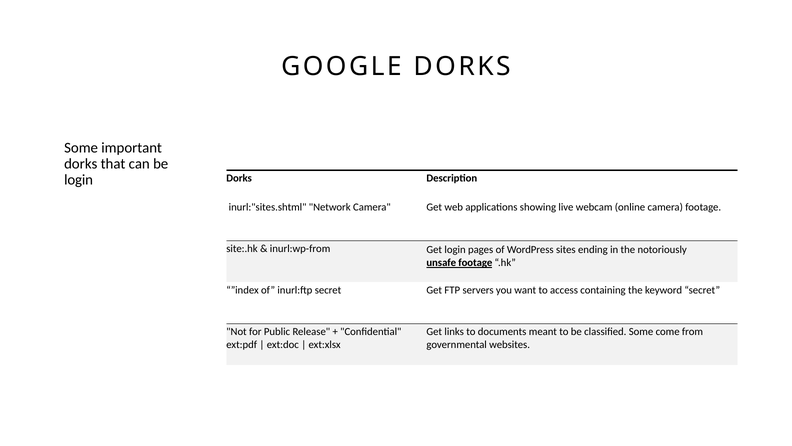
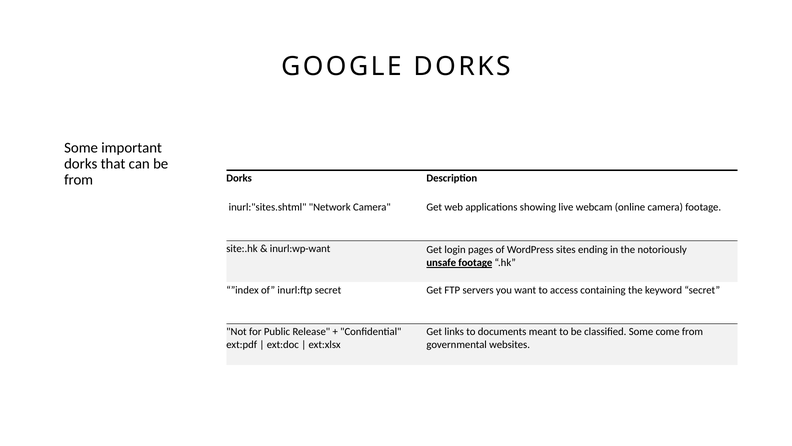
login: login -> from (79, 180)
inurl:wp-from: inurl:wp-from -> inurl:wp-want (300, 248)
